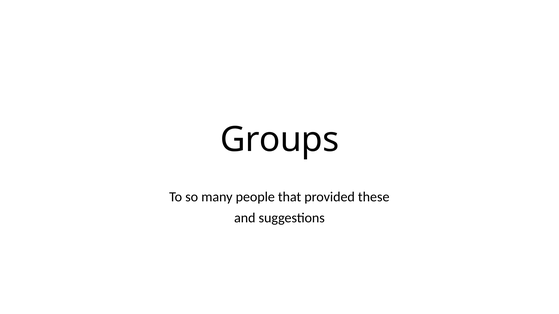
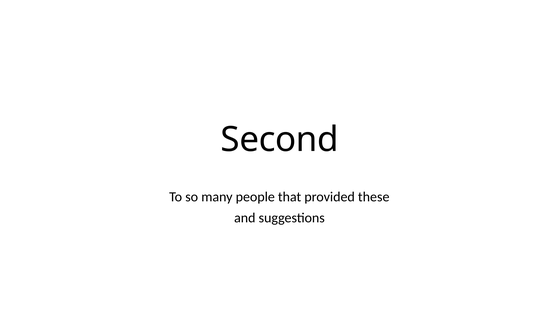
Groups: Groups -> Second (280, 140)
